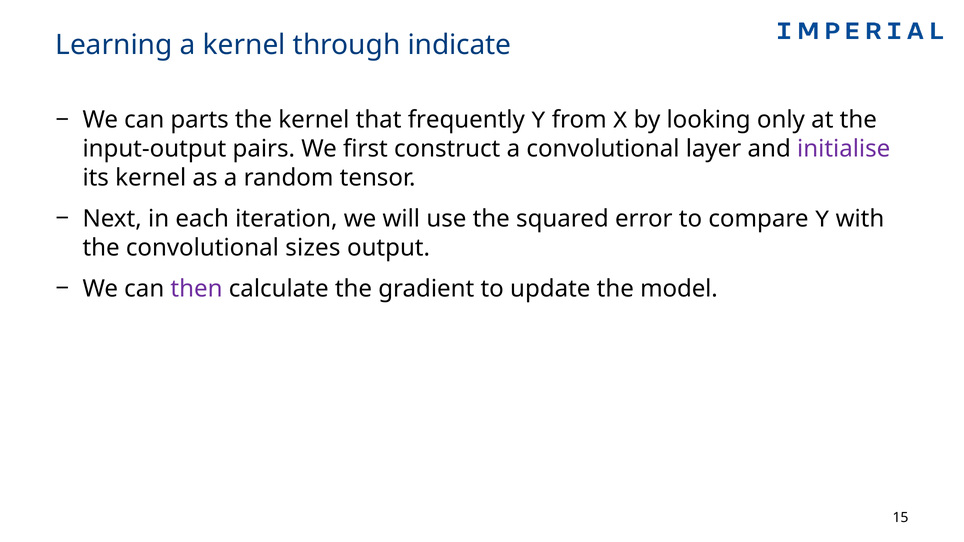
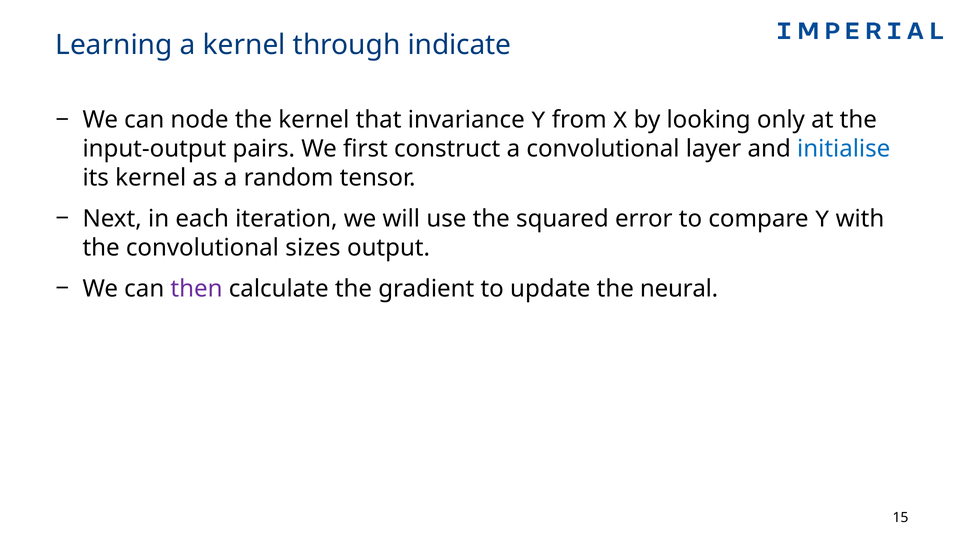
parts: parts -> node (200, 120)
frequently: frequently -> invariance (466, 120)
initialise colour: purple -> blue (844, 149)
model: model -> neural (679, 289)
